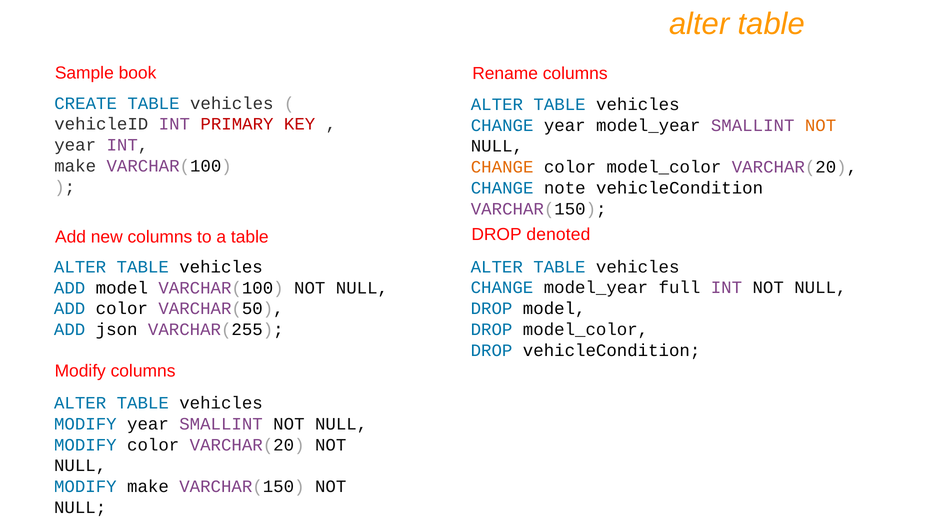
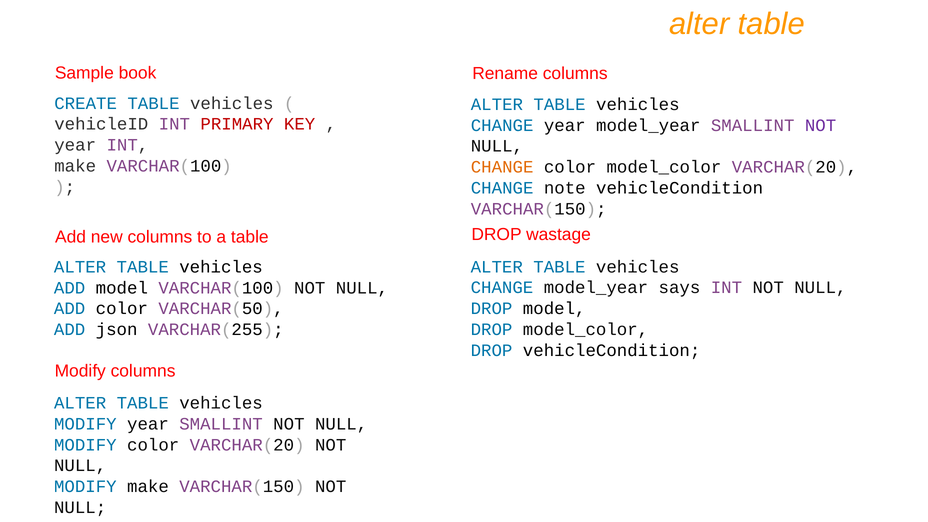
NOT colour: orange -> purple (821, 125)
denoted: denoted -> wastage (558, 235)
full: full -> says (679, 288)
